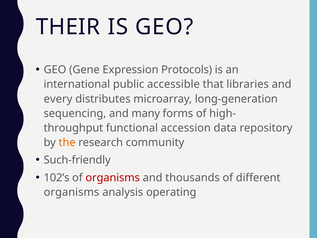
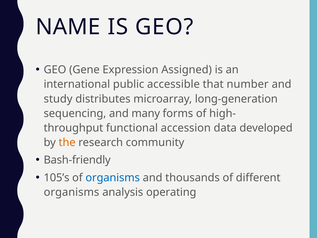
THEIR: THEIR -> NAME (68, 27)
Protocols: Protocols -> Assigned (187, 70)
libraries: libraries -> number (248, 84)
every: every -> study (58, 99)
repository: repository -> developed (266, 128)
Such-friendly: Such-friendly -> Bash-friendly (77, 160)
102’s: 102’s -> 105’s (57, 178)
organisms colour: red -> blue (113, 178)
